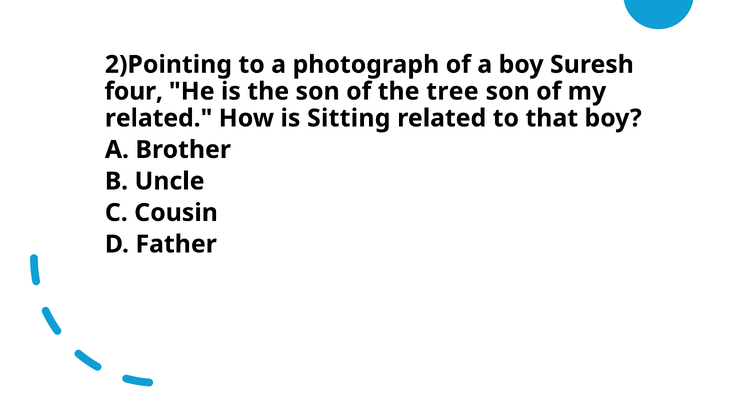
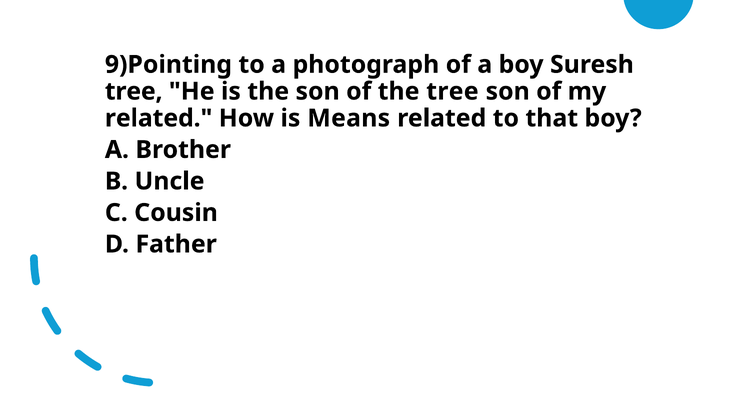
2)Pointing: 2)Pointing -> 9)Pointing (168, 65)
four: four -> tree (134, 91)
Sitting: Sitting -> Means (349, 118)
